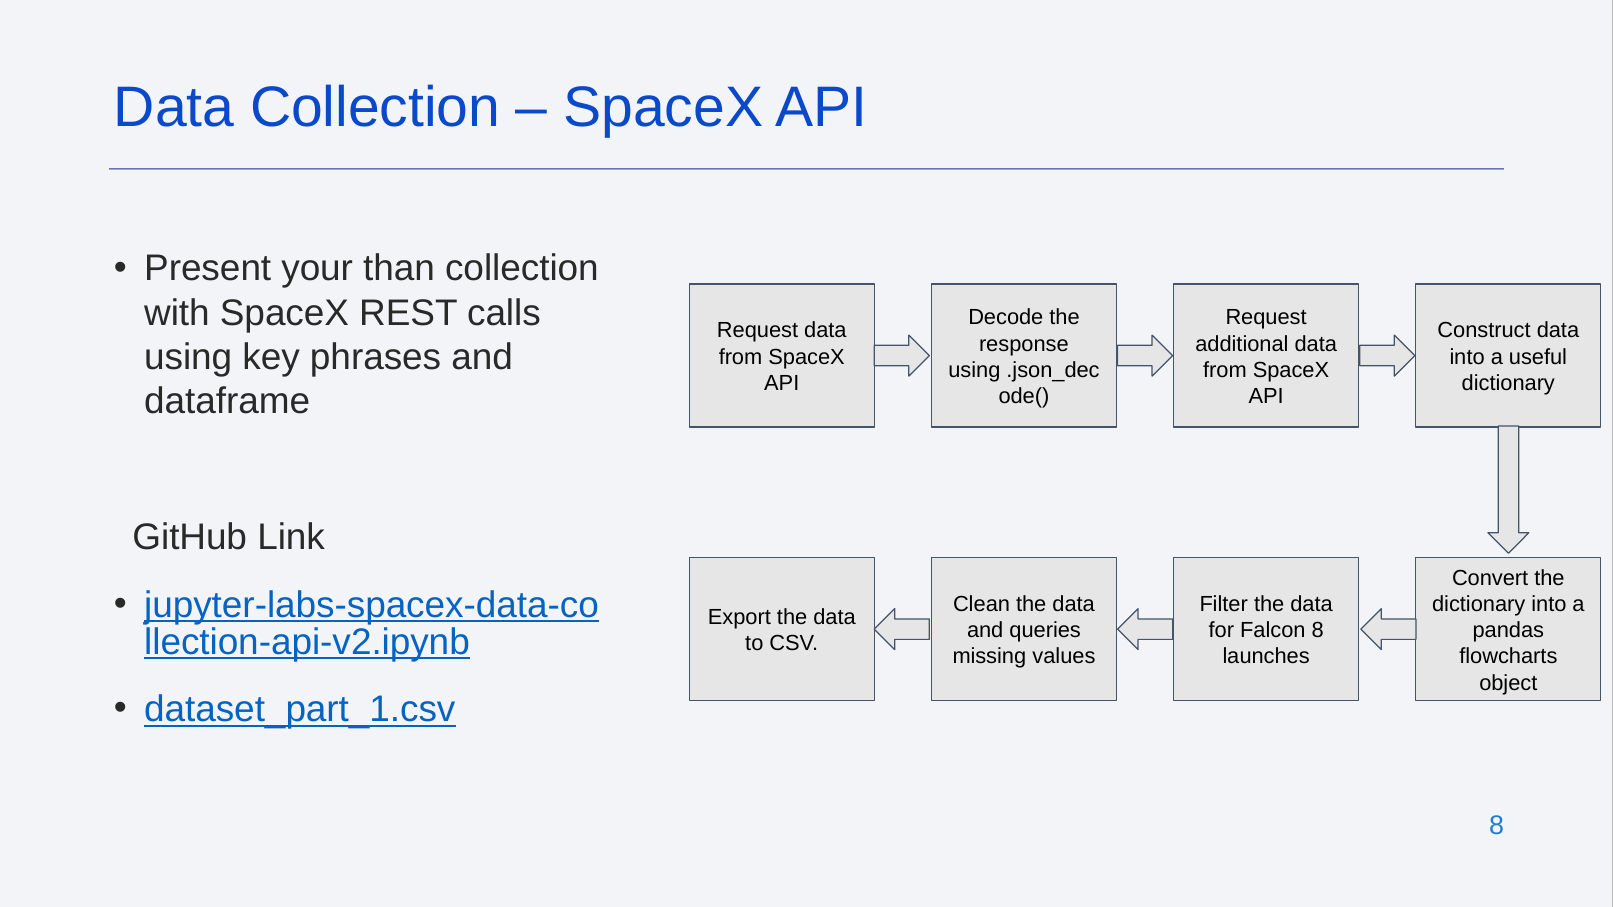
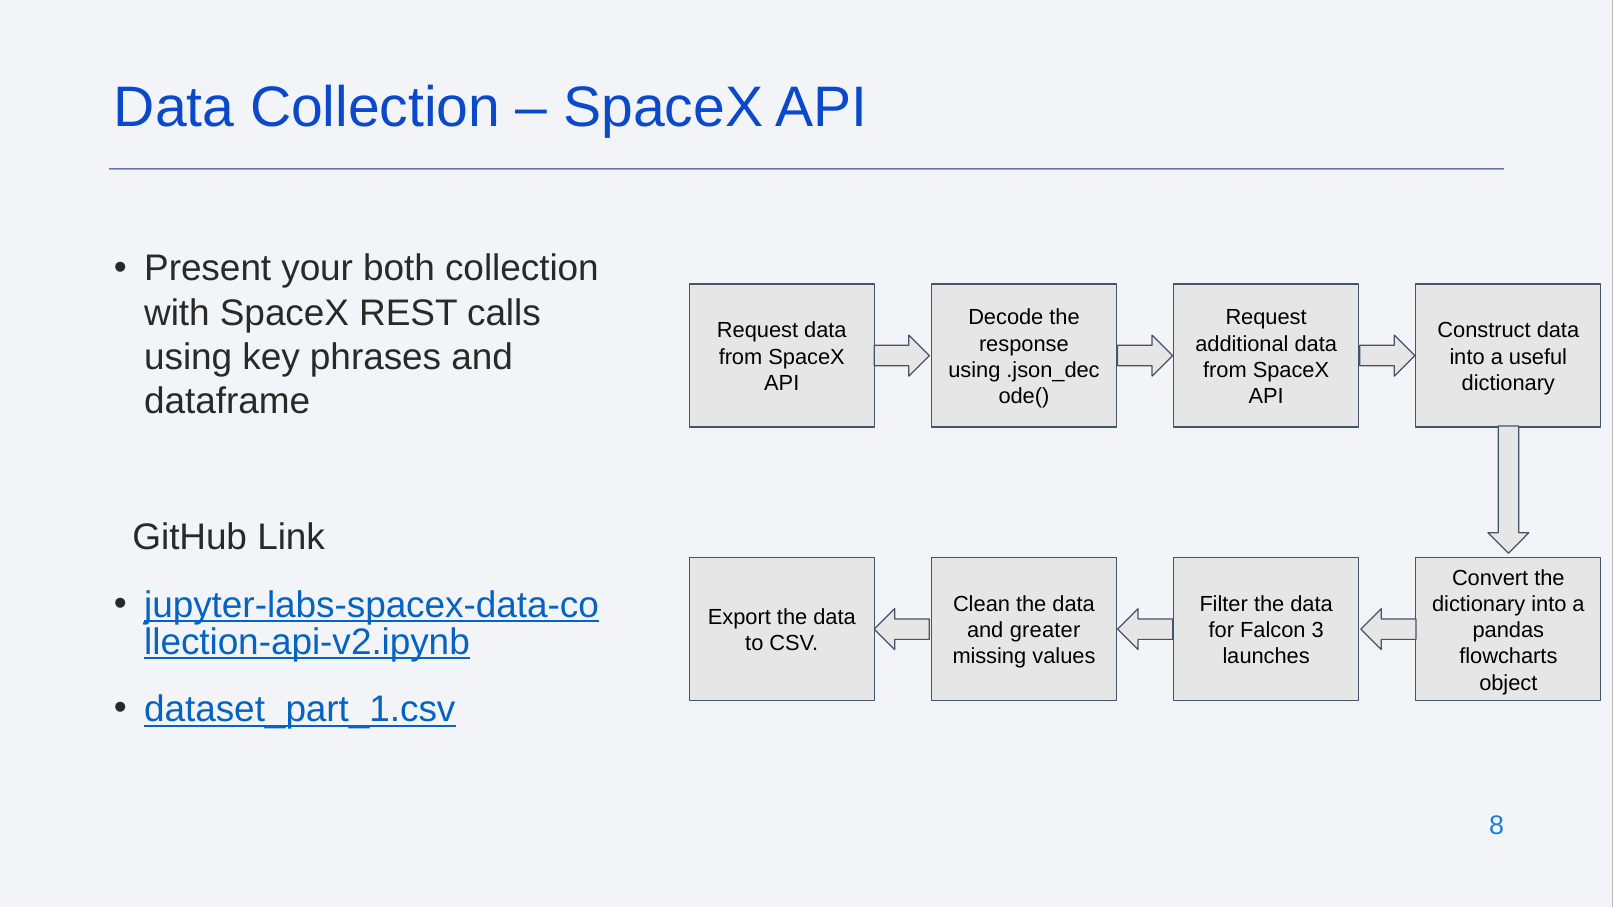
than: than -> both (399, 269)
queries: queries -> greater (1045, 631)
Falcon 8: 8 -> 3 (1318, 631)
